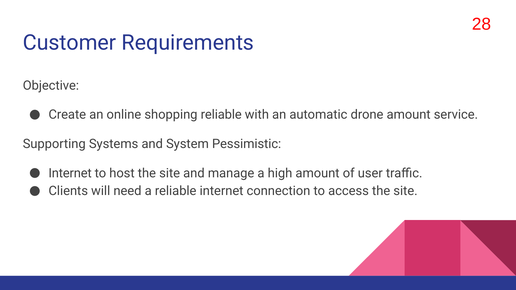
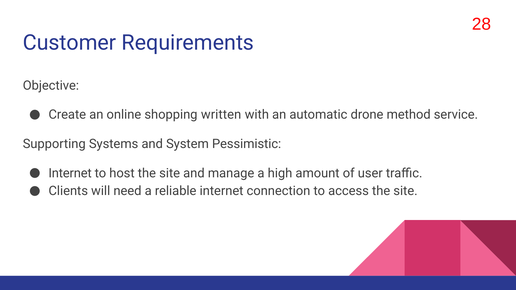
shopping reliable: reliable -> written (221, 115)
drone amount: amount -> method (409, 115)
